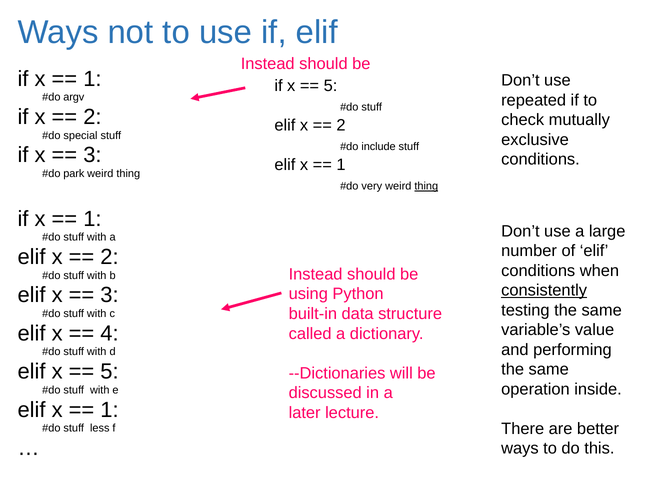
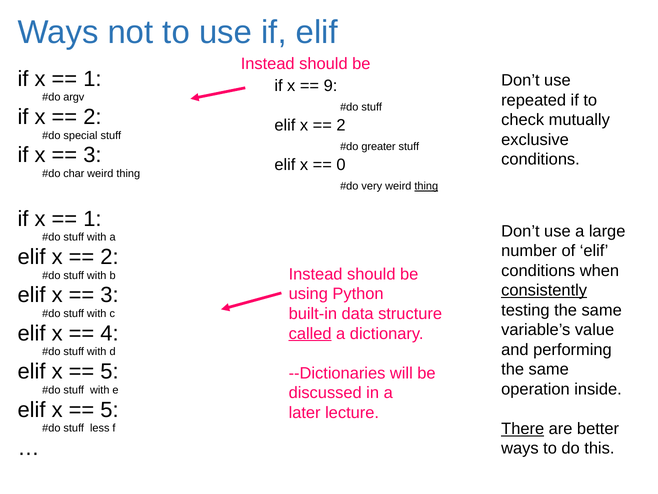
5: 5 -> 9 (331, 86)
include: include -> greater (379, 147)
1: 1 -> 0 (341, 164)
park: park -> char (74, 173)
called underline: none -> present (310, 333)
1: 1 -> 5 (109, 409)
There underline: none -> present (523, 428)
